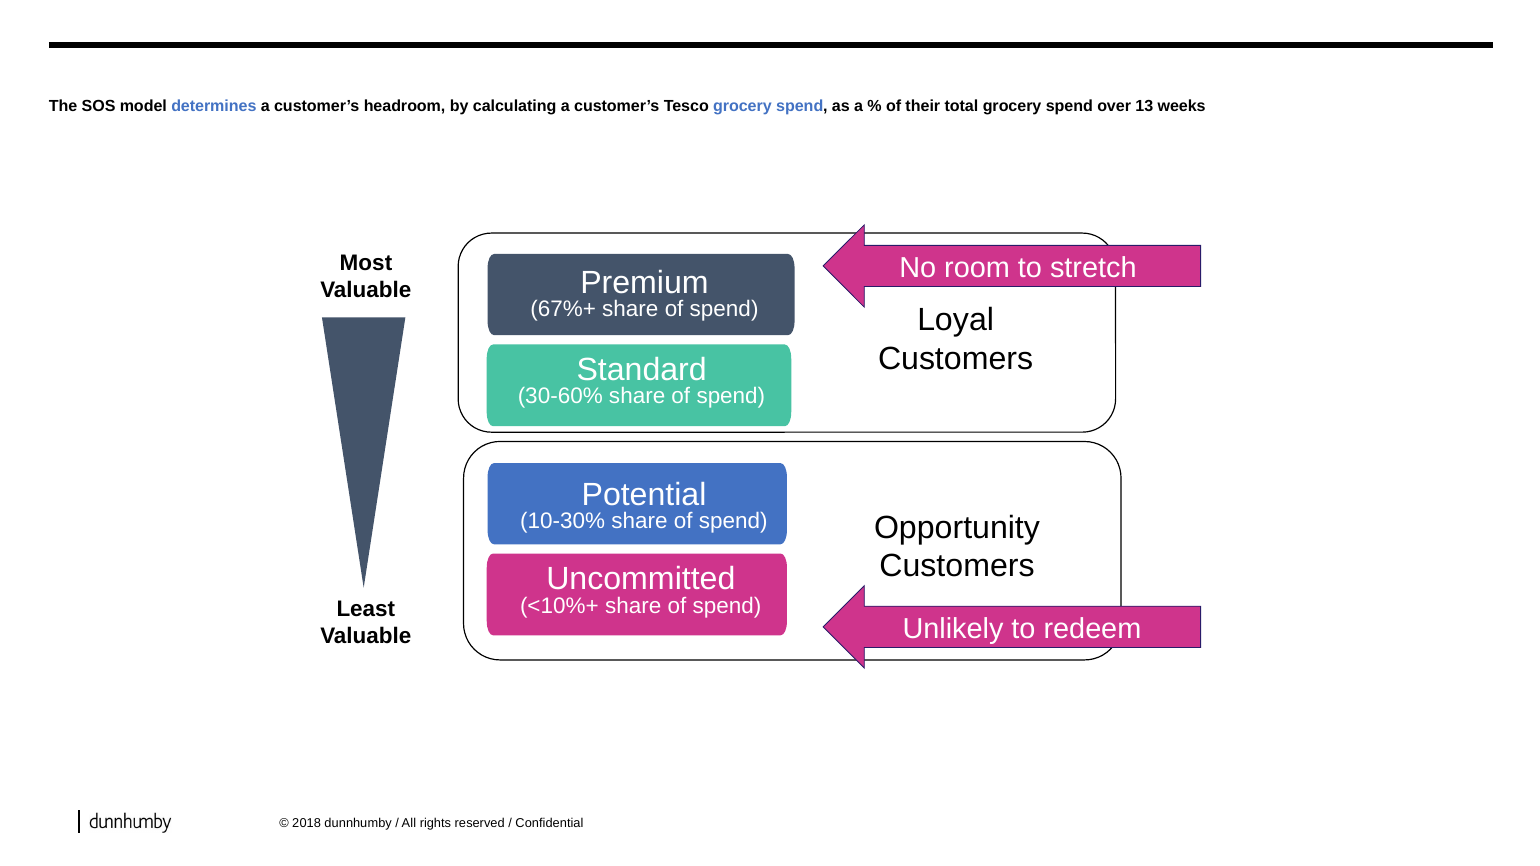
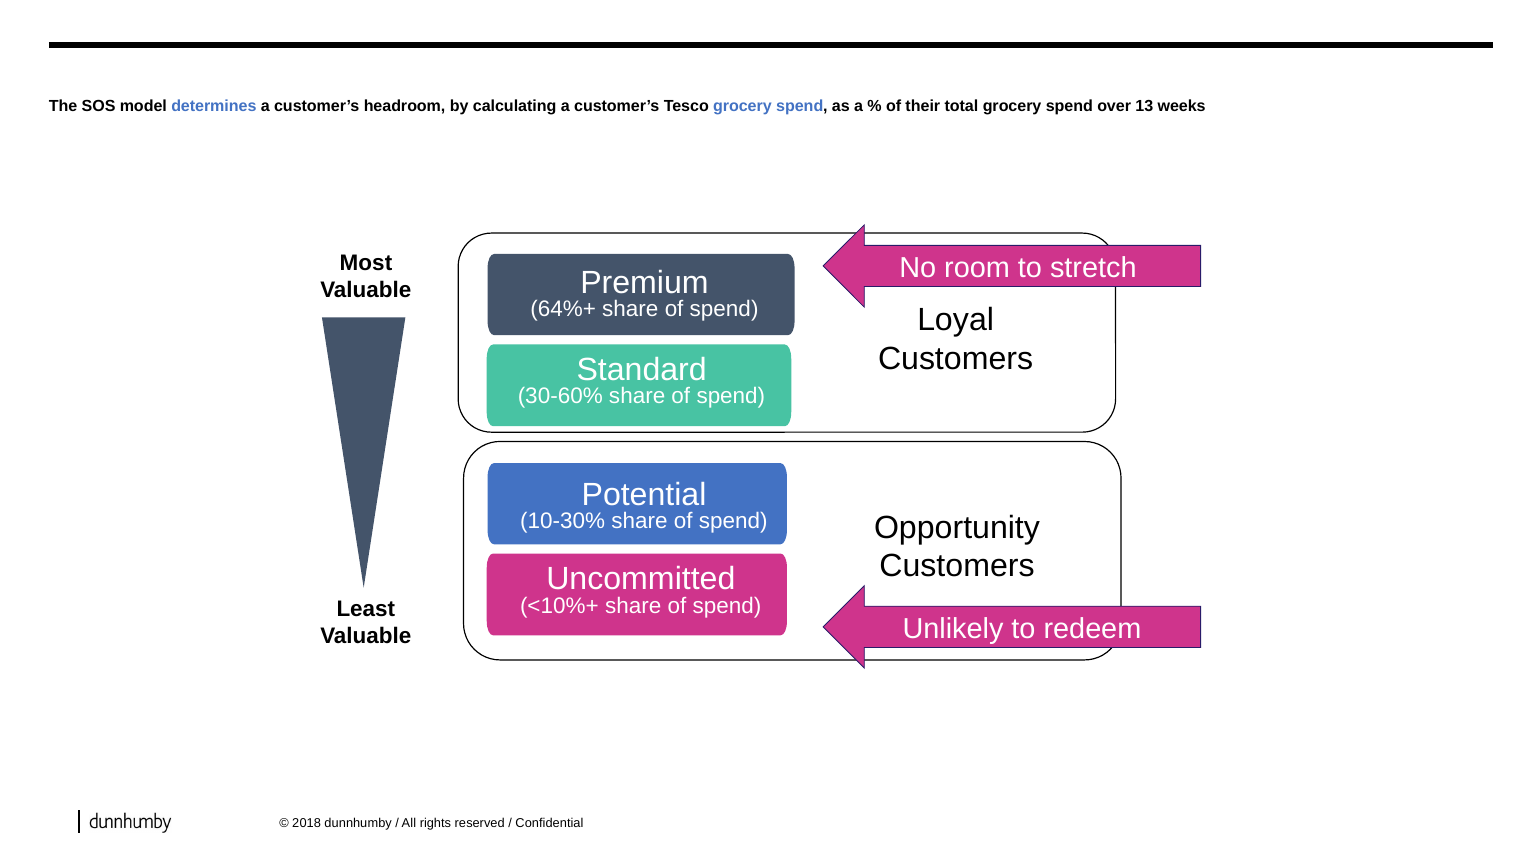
67%+: 67%+ -> 64%+ (563, 309)
